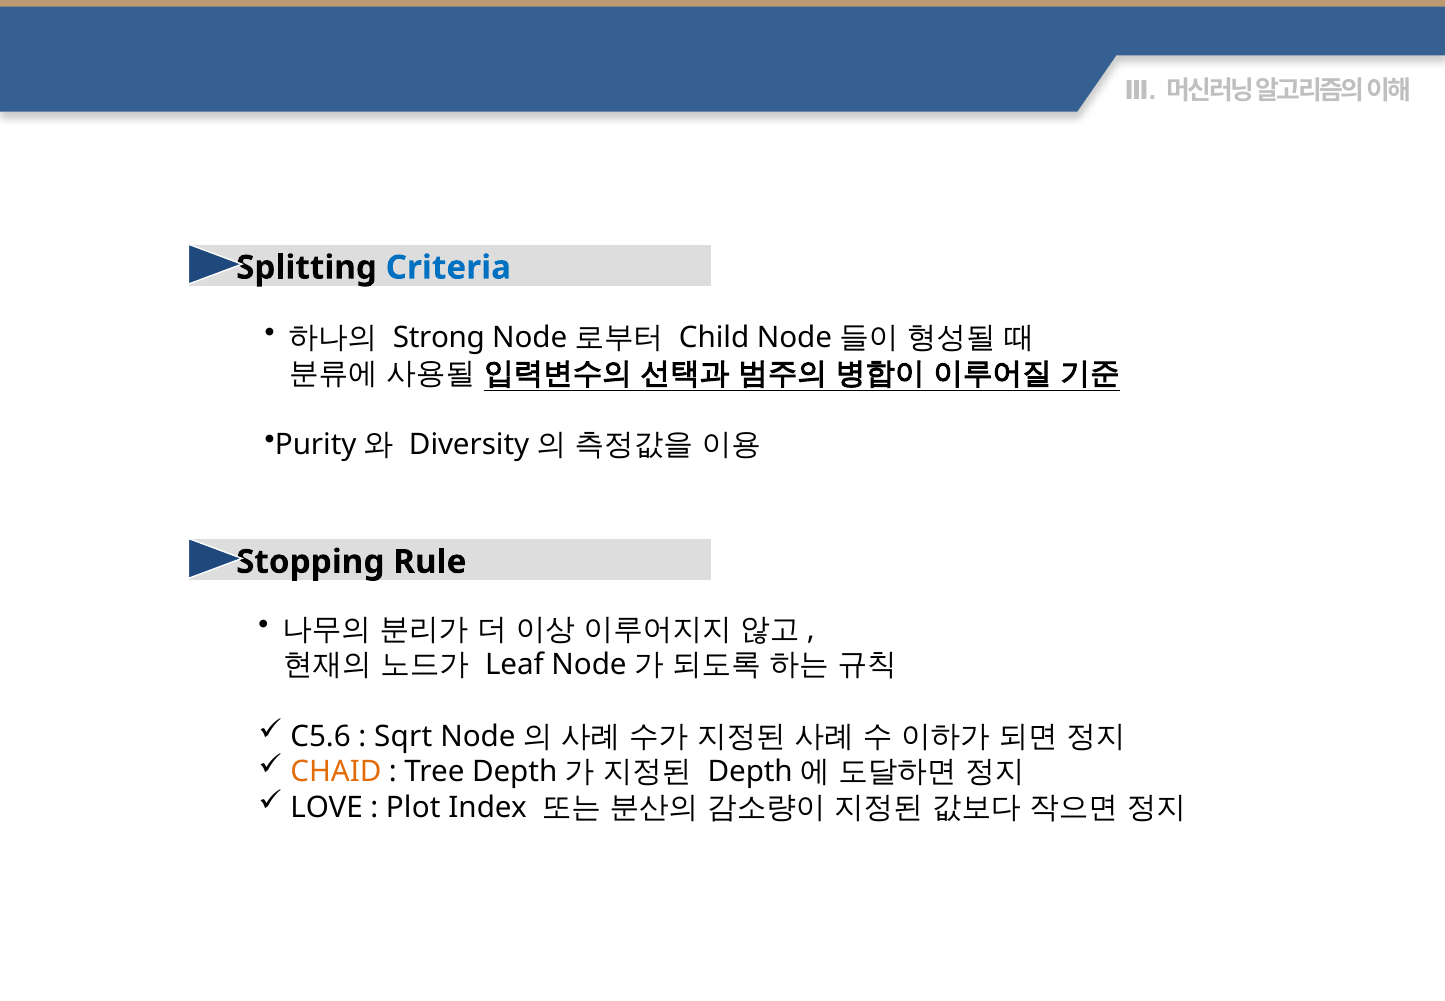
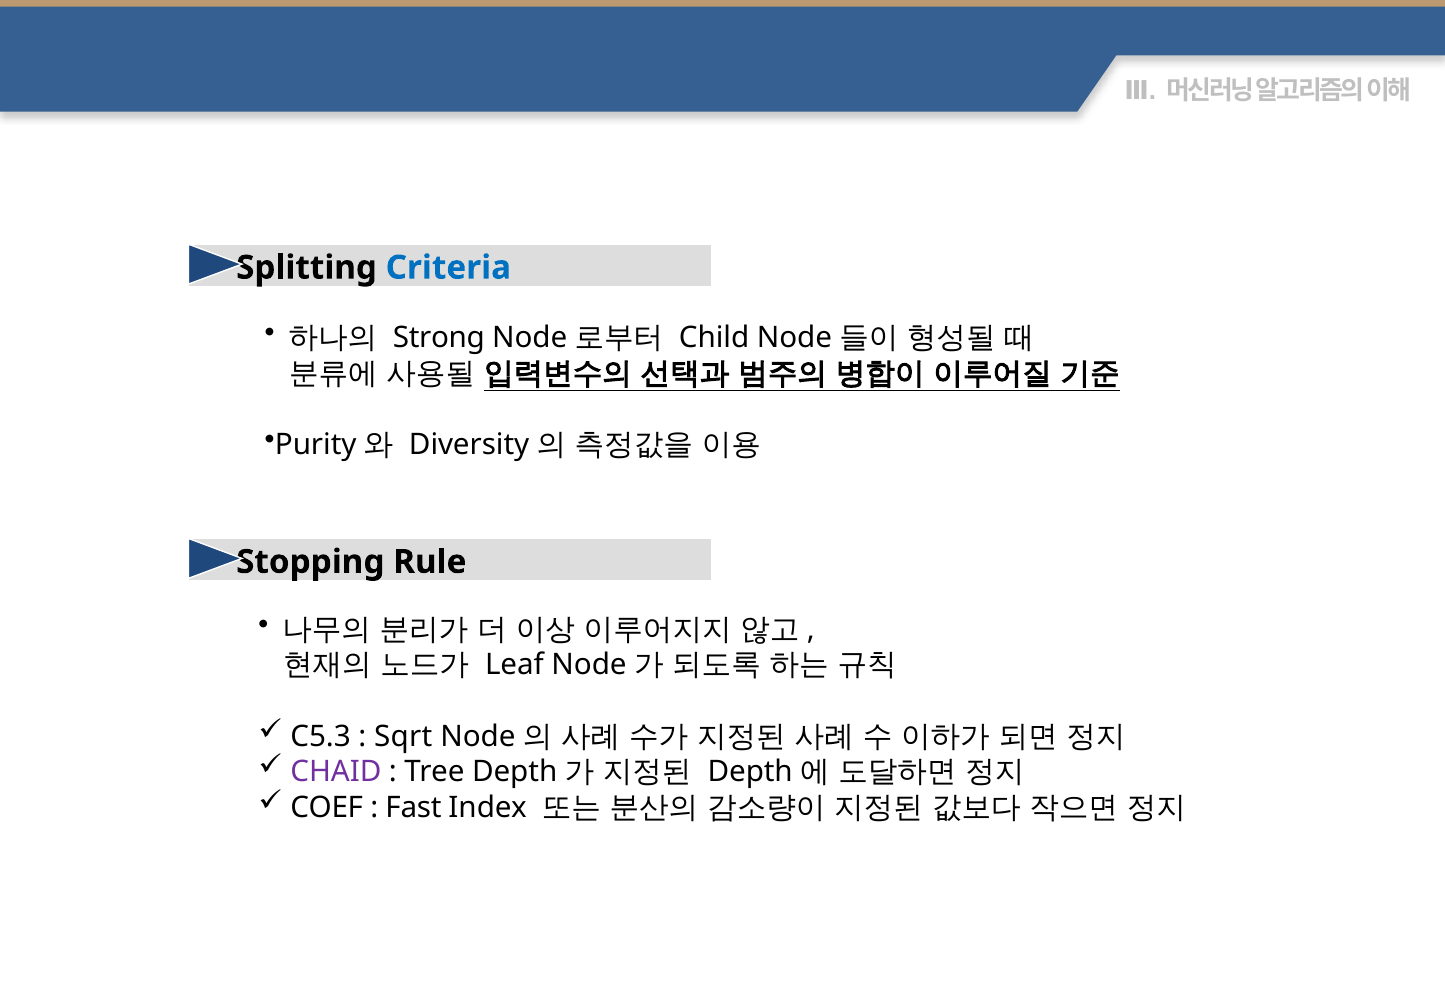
C5.6: C5.6 -> C5.3 (321, 736)
CHAID colour: orange -> purple (336, 771)
LOVE: LOVE -> COEF (327, 807)
Plot: Plot -> Fast (413, 807)
